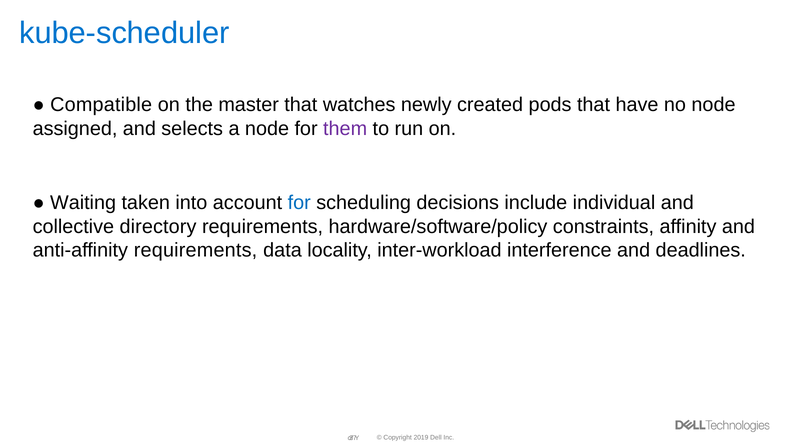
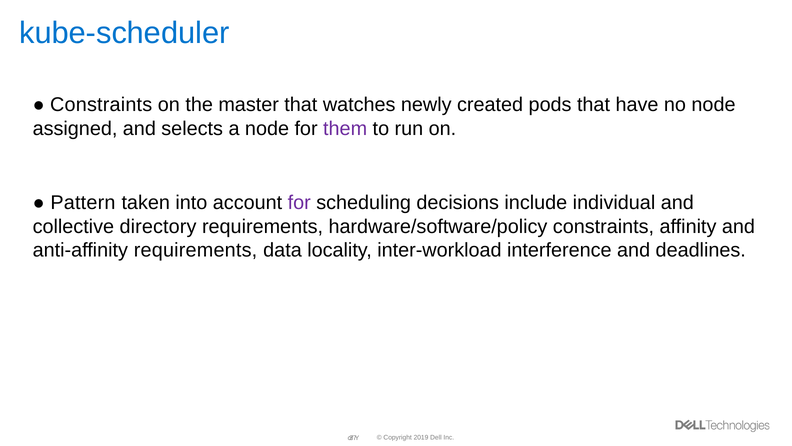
Compatible: Compatible -> Constraints (101, 105)
Waiting: Waiting -> Pattern (83, 202)
for colour: blue -> purple (299, 202)
